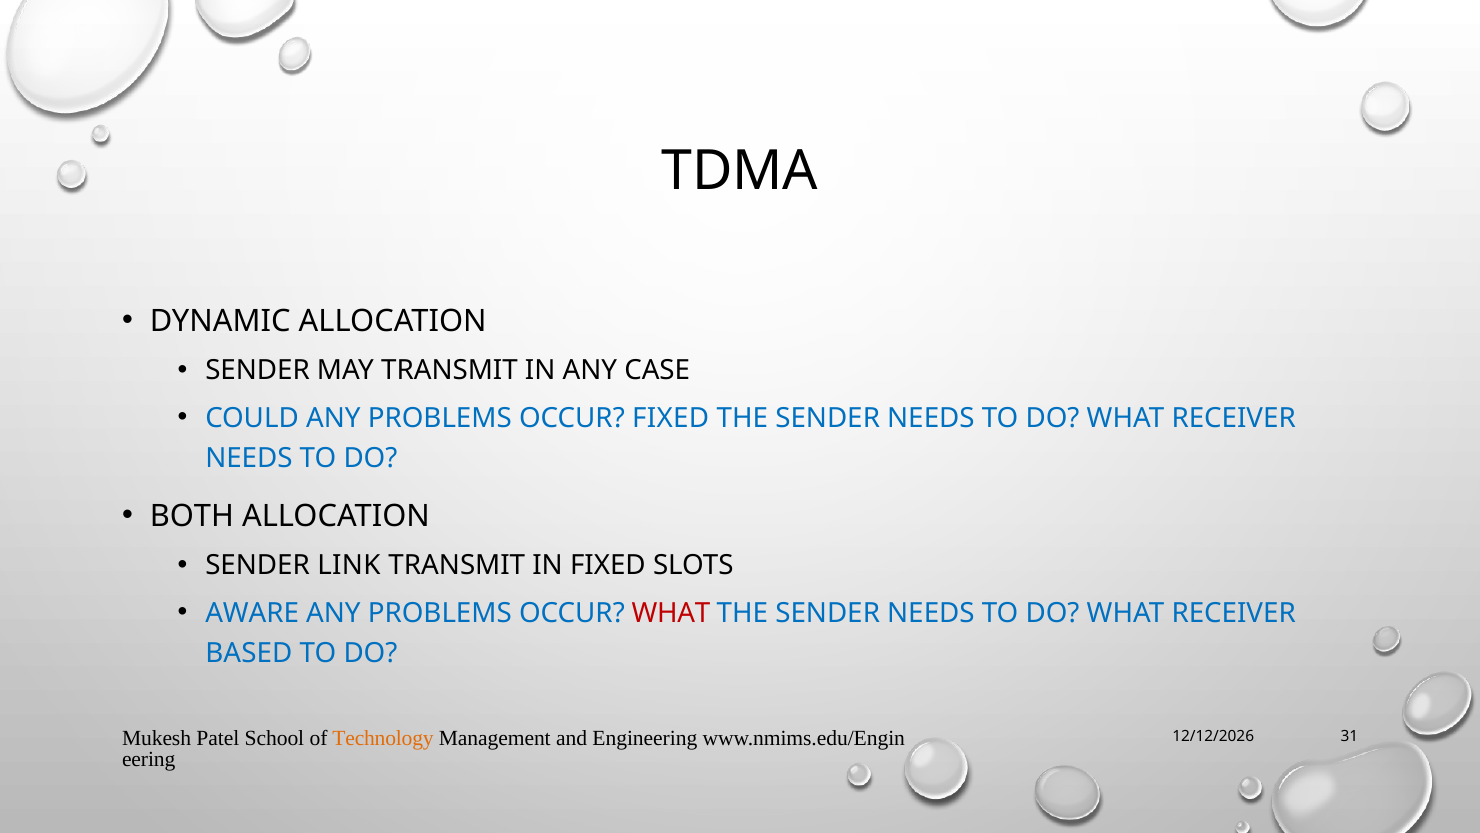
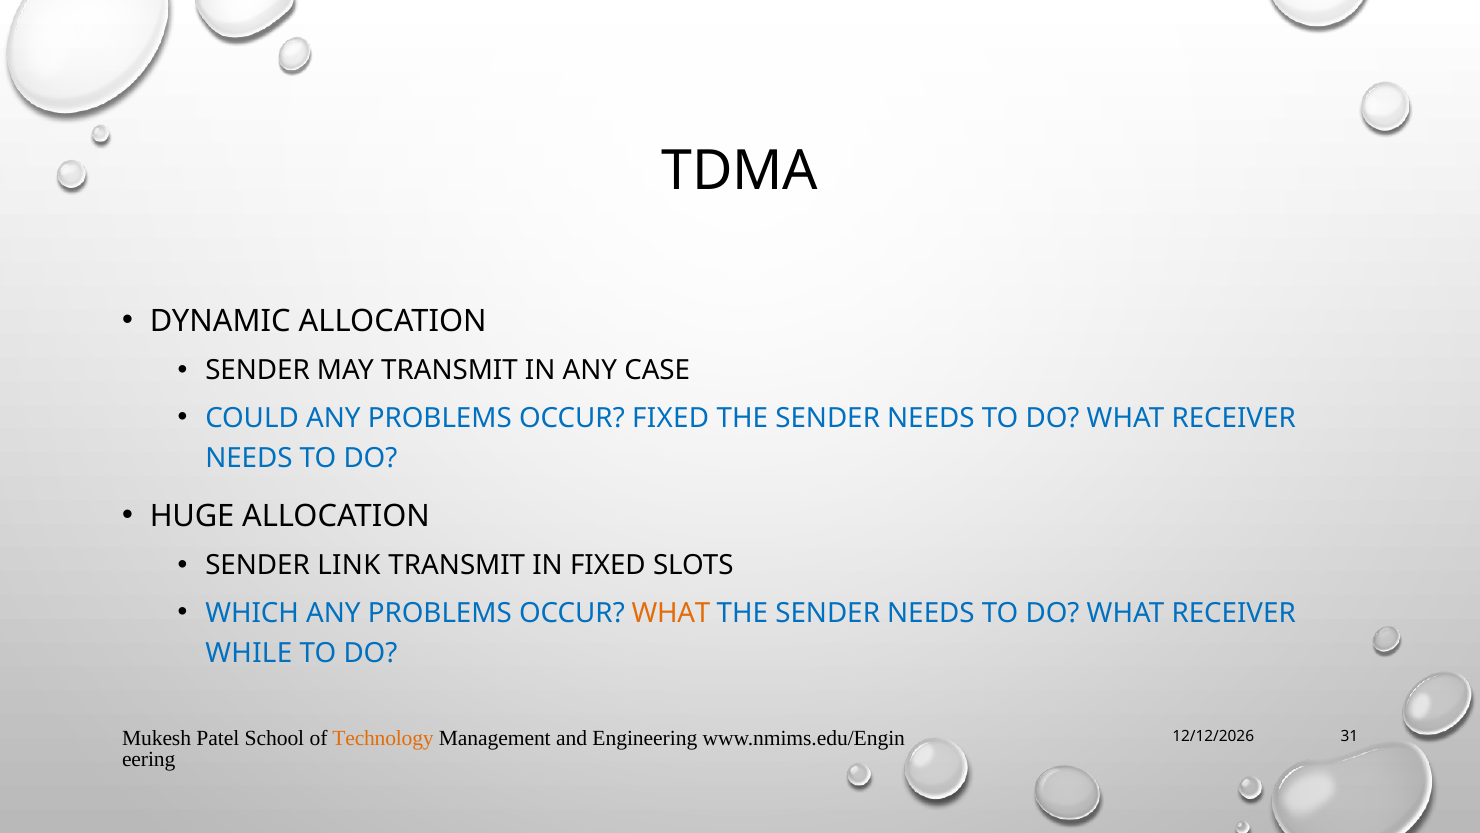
BOTH: BOTH -> HUGE (192, 516)
AWARE: AWARE -> WHICH (252, 613)
WHAT colour: red -> orange (671, 613)
BASED: BASED -> WHILE (249, 653)
